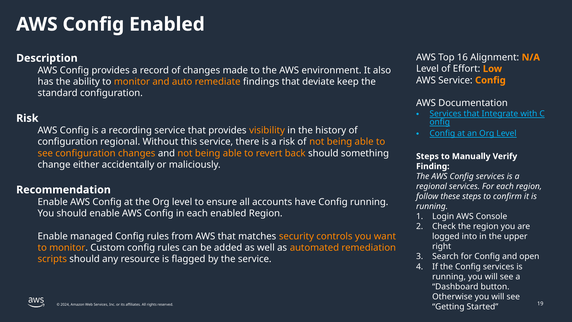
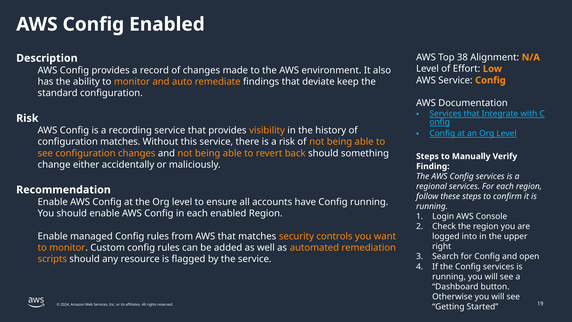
16: 16 -> 38 (462, 57)
configuration regional: regional -> matches (120, 142)
